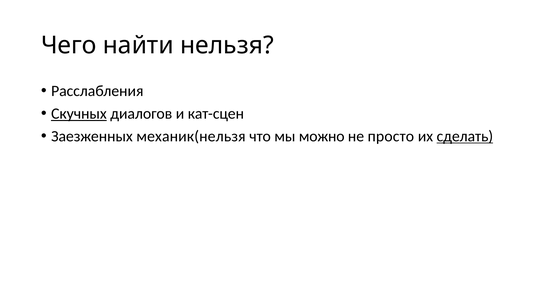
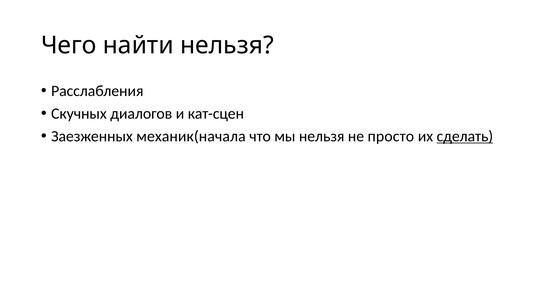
Скучных underline: present -> none (79, 114)
механик(нельзя: механик(нельзя -> механик(начала (191, 136)
мы можно: можно -> нельзя (322, 136)
